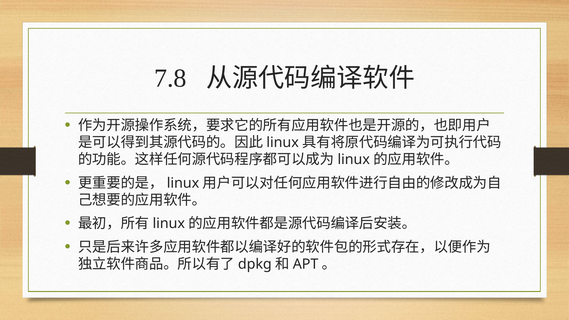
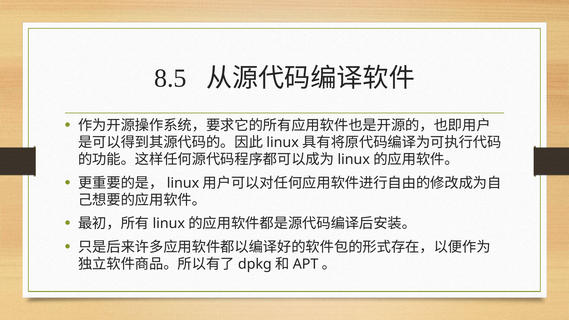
7.8: 7.8 -> 8.5 (170, 78)
